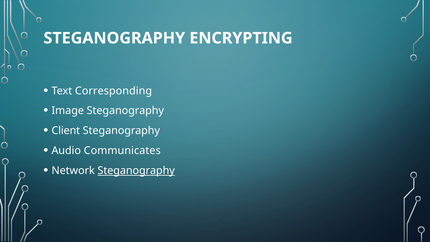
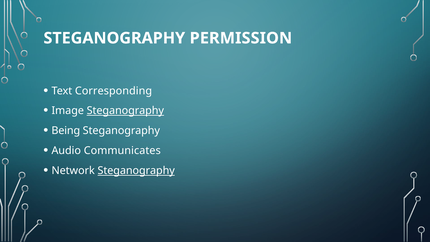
ENCRYPTING: ENCRYPTING -> PERMISSION (241, 38)
Steganography underline: none -> present (125, 111)
Client: Client -> Being (66, 131)
